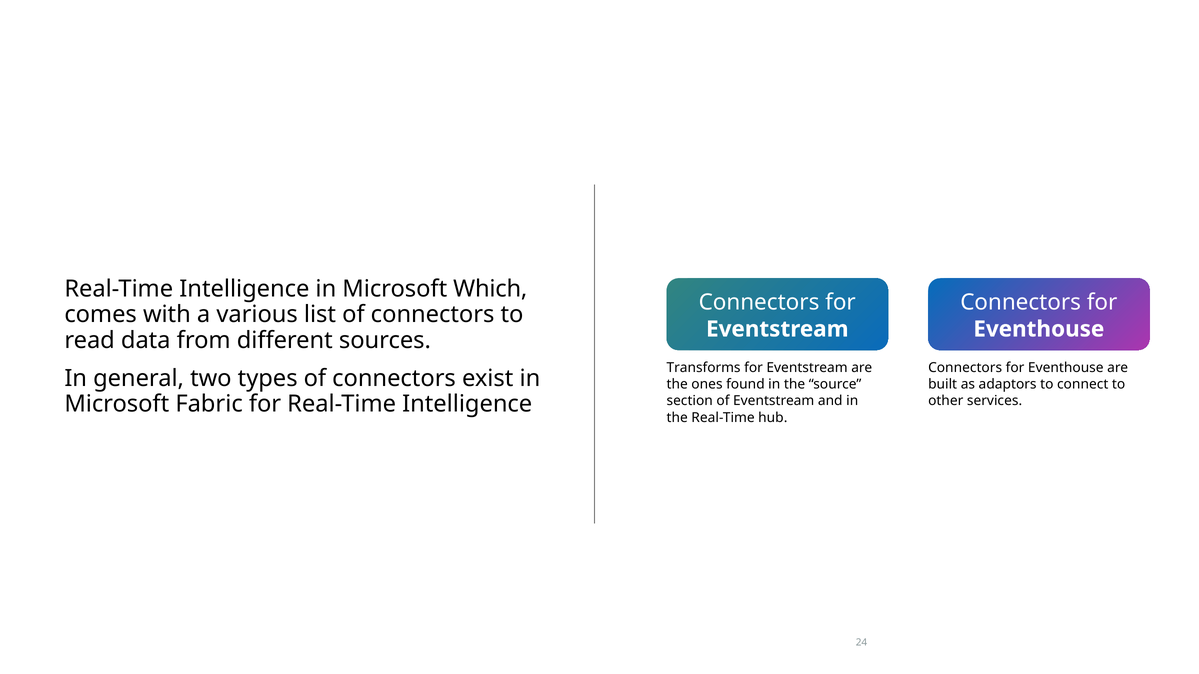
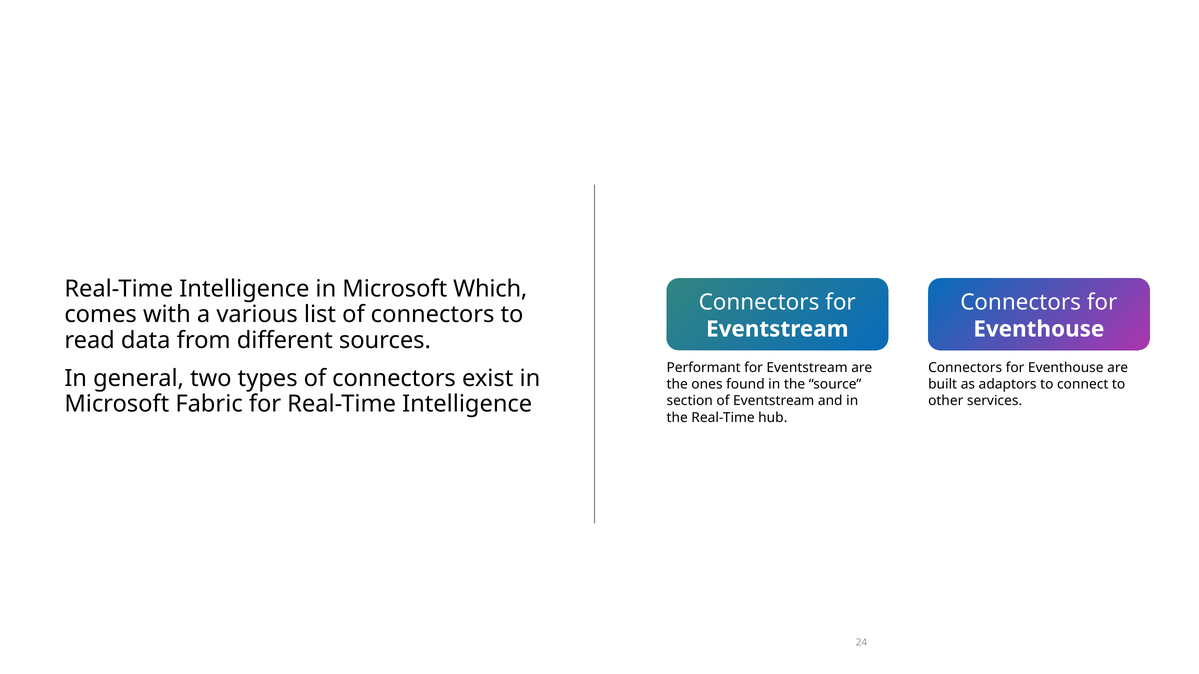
Transforms: Transforms -> Performant (704, 368)
